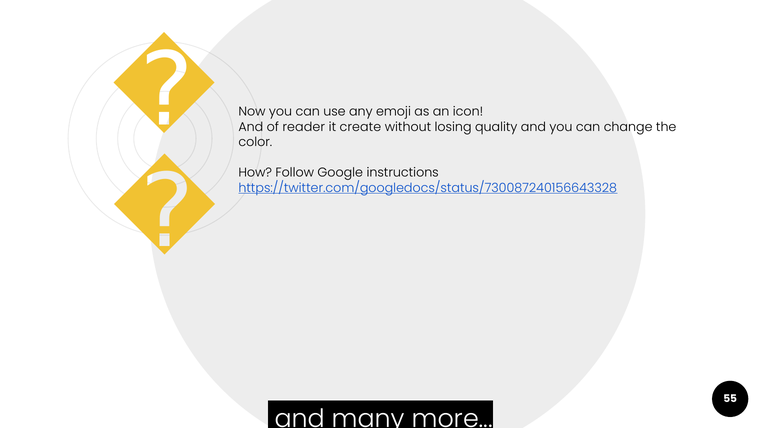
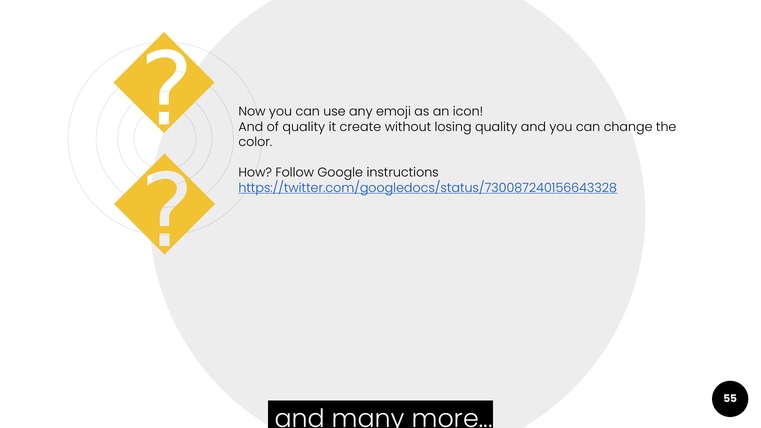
of reader: reader -> quality (304, 127)
